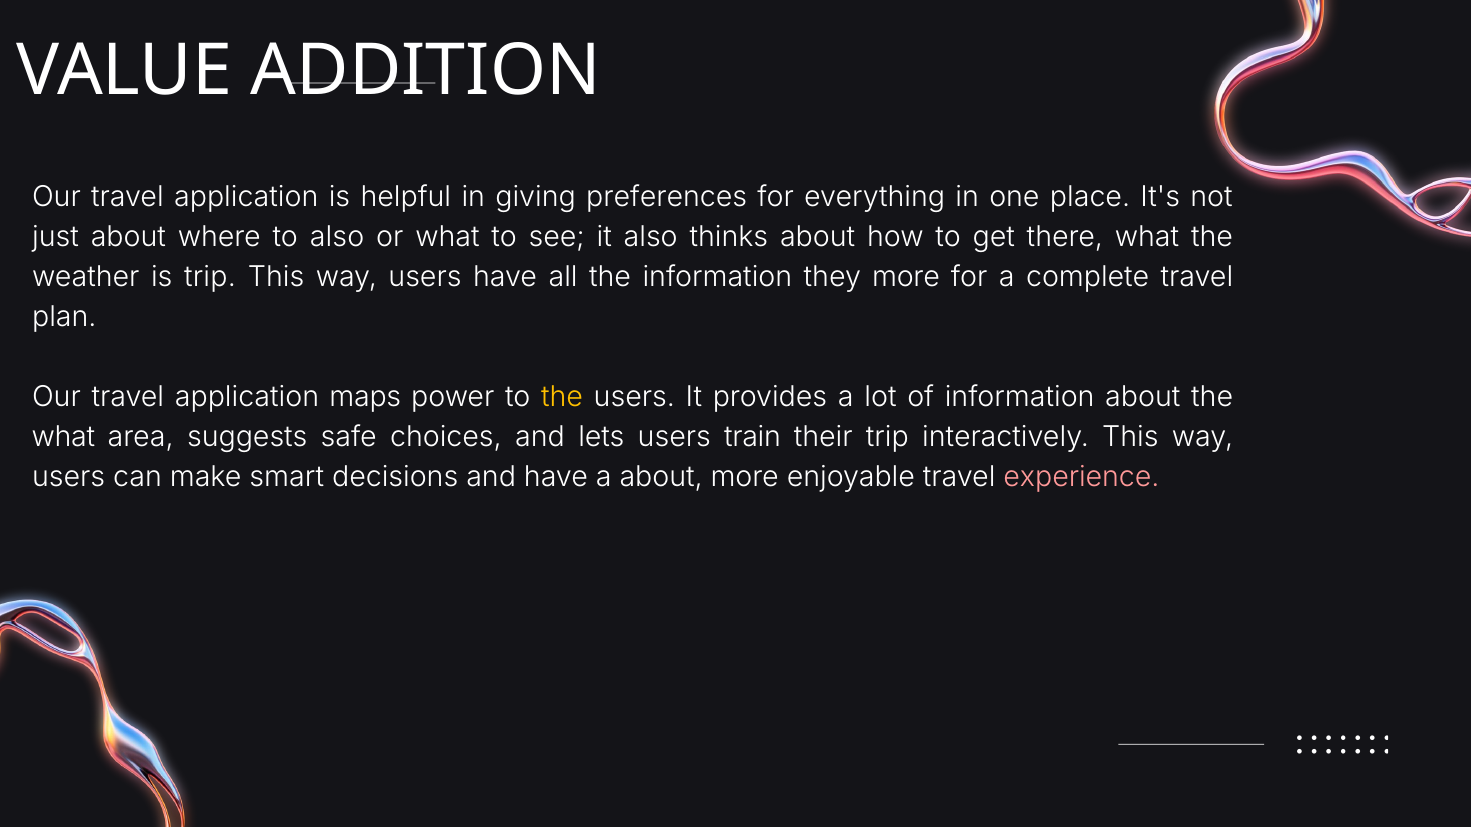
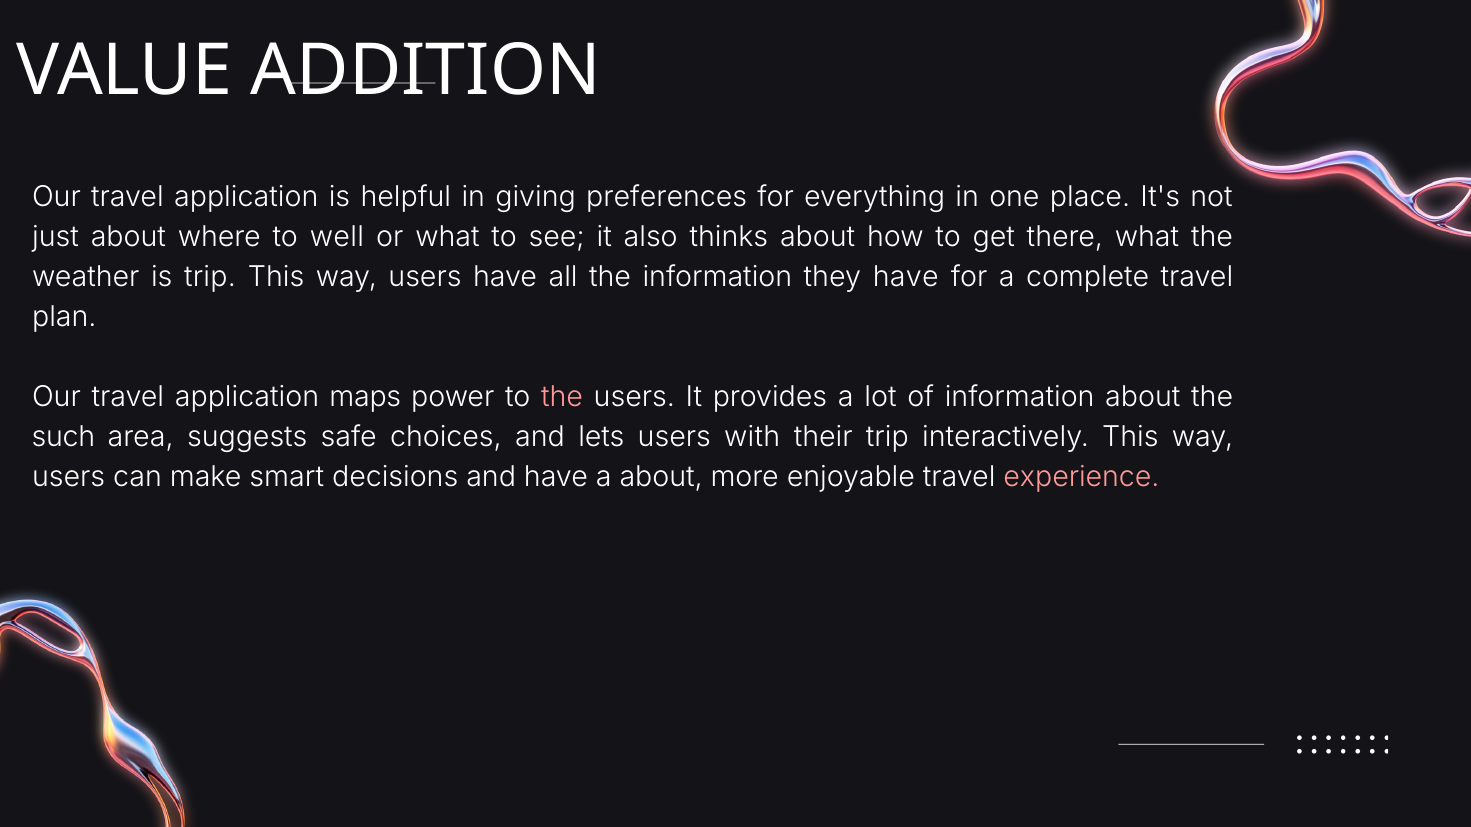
to also: also -> well (337, 237)
they more: more -> have (906, 277)
the colour: yellow -> pink (562, 397)
what: what -> such (63, 437)
train: train -> with (752, 437)
